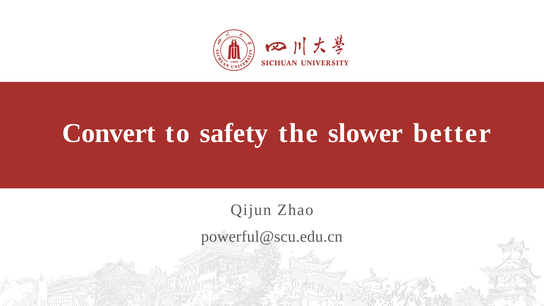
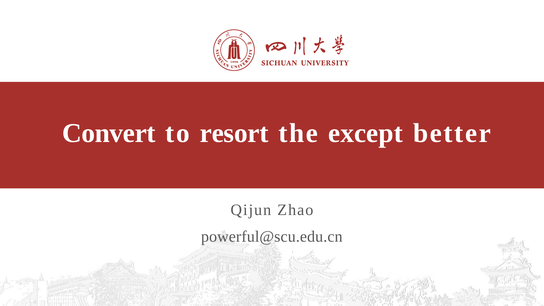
safety: safety -> resort (234, 133)
slower: slower -> except (365, 133)
